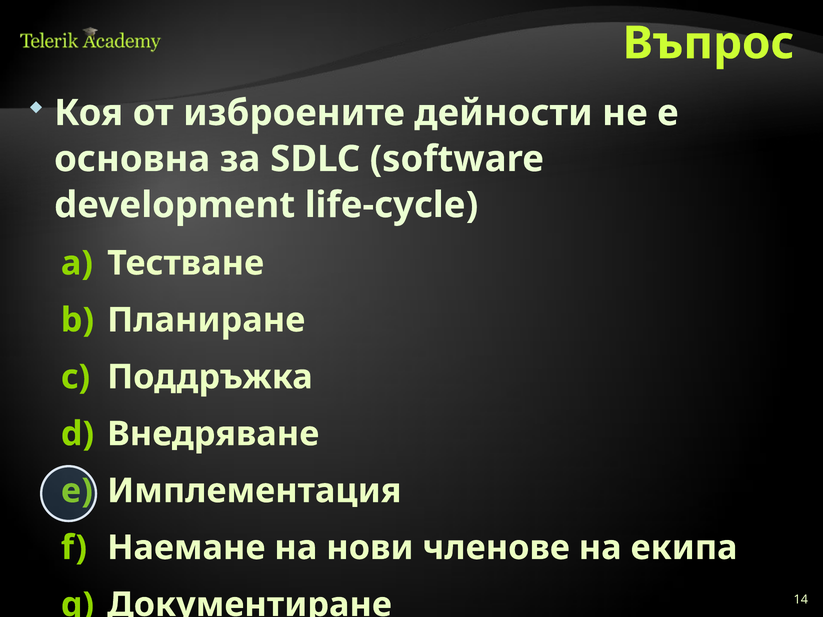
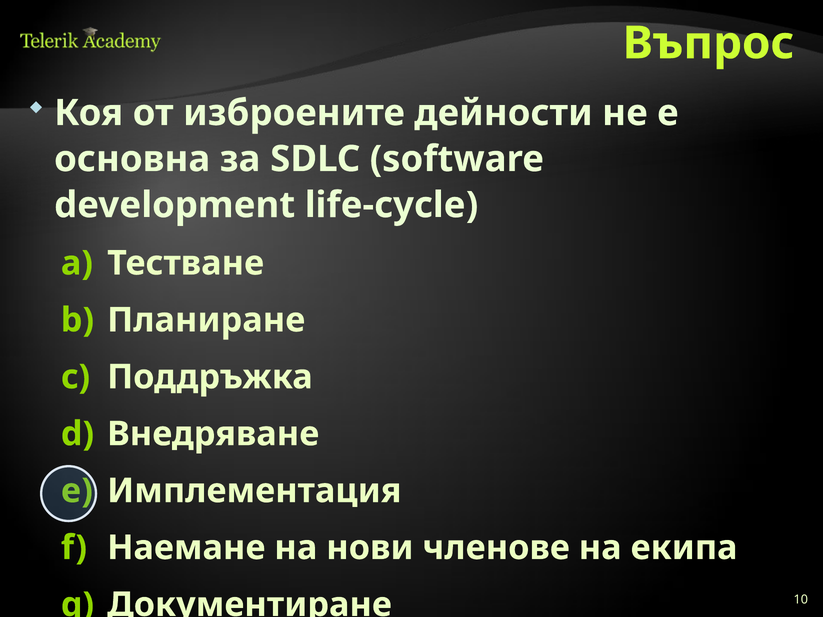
14: 14 -> 10 (801, 600)
